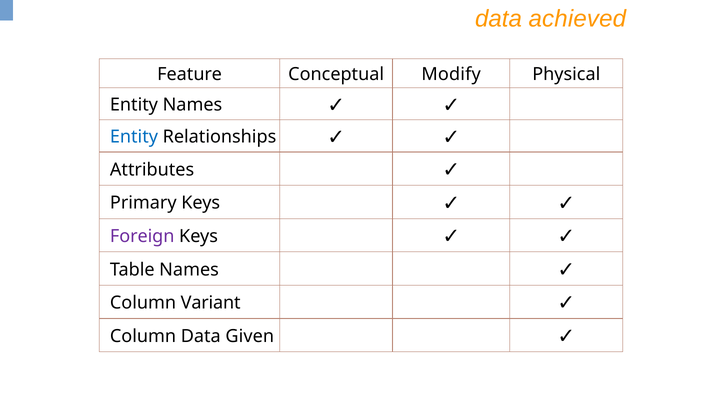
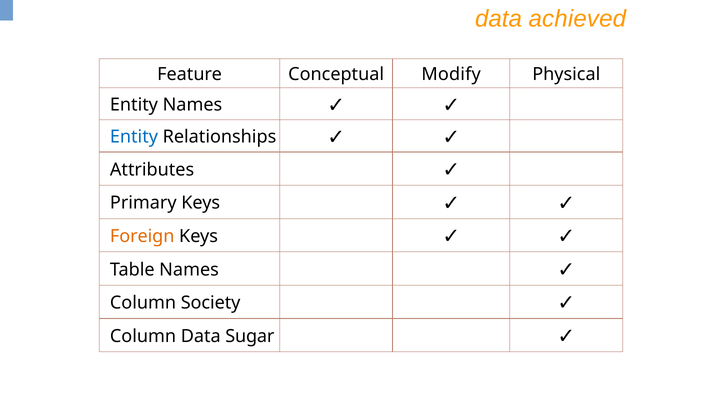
Foreign colour: purple -> orange (142, 236)
Variant: Variant -> Society (211, 303)
Given: Given -> Sugar (250, 336)
